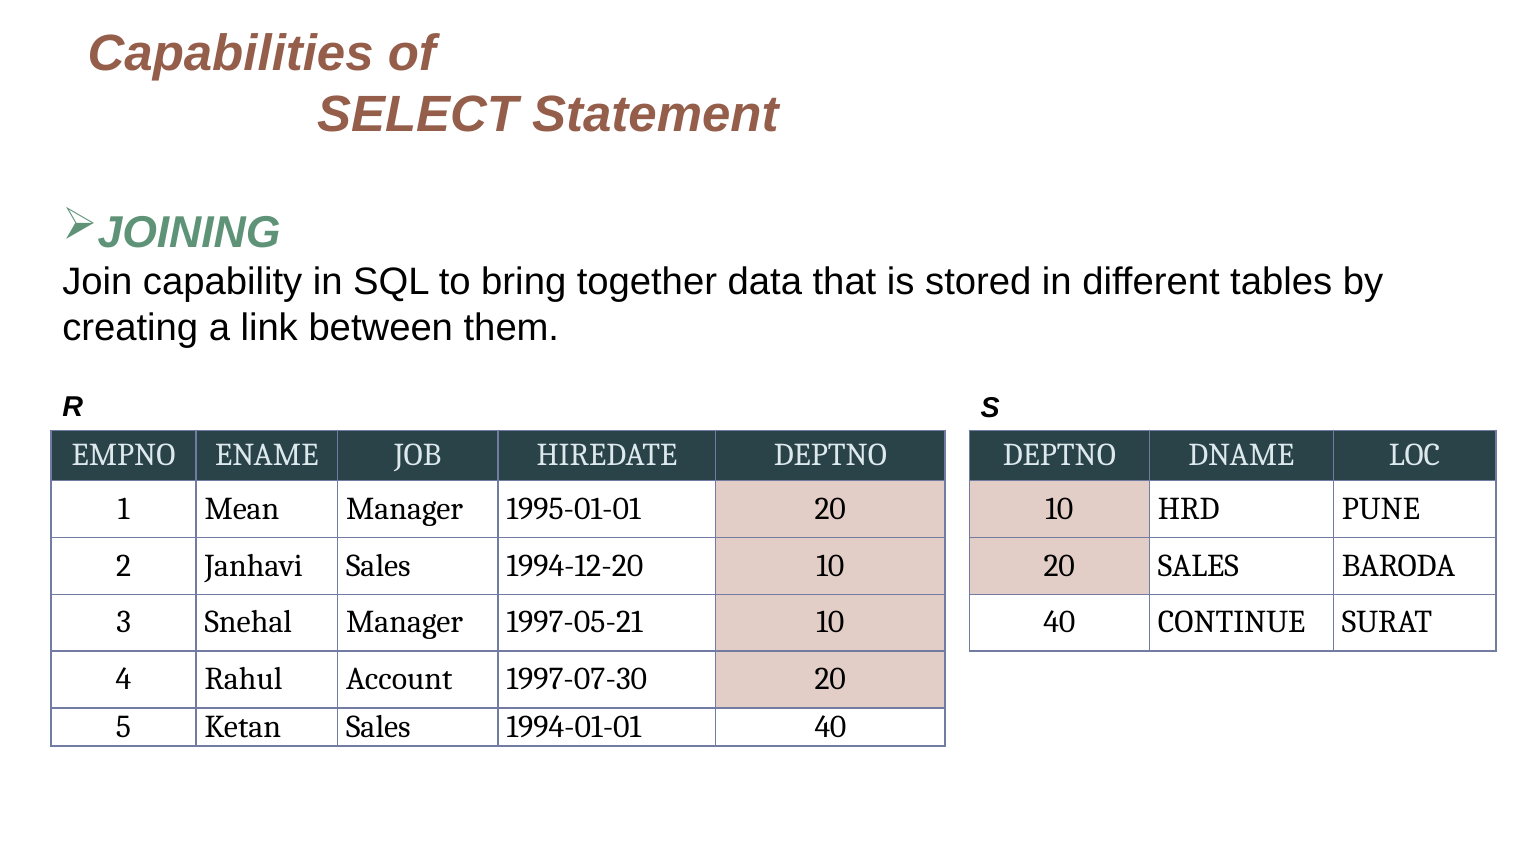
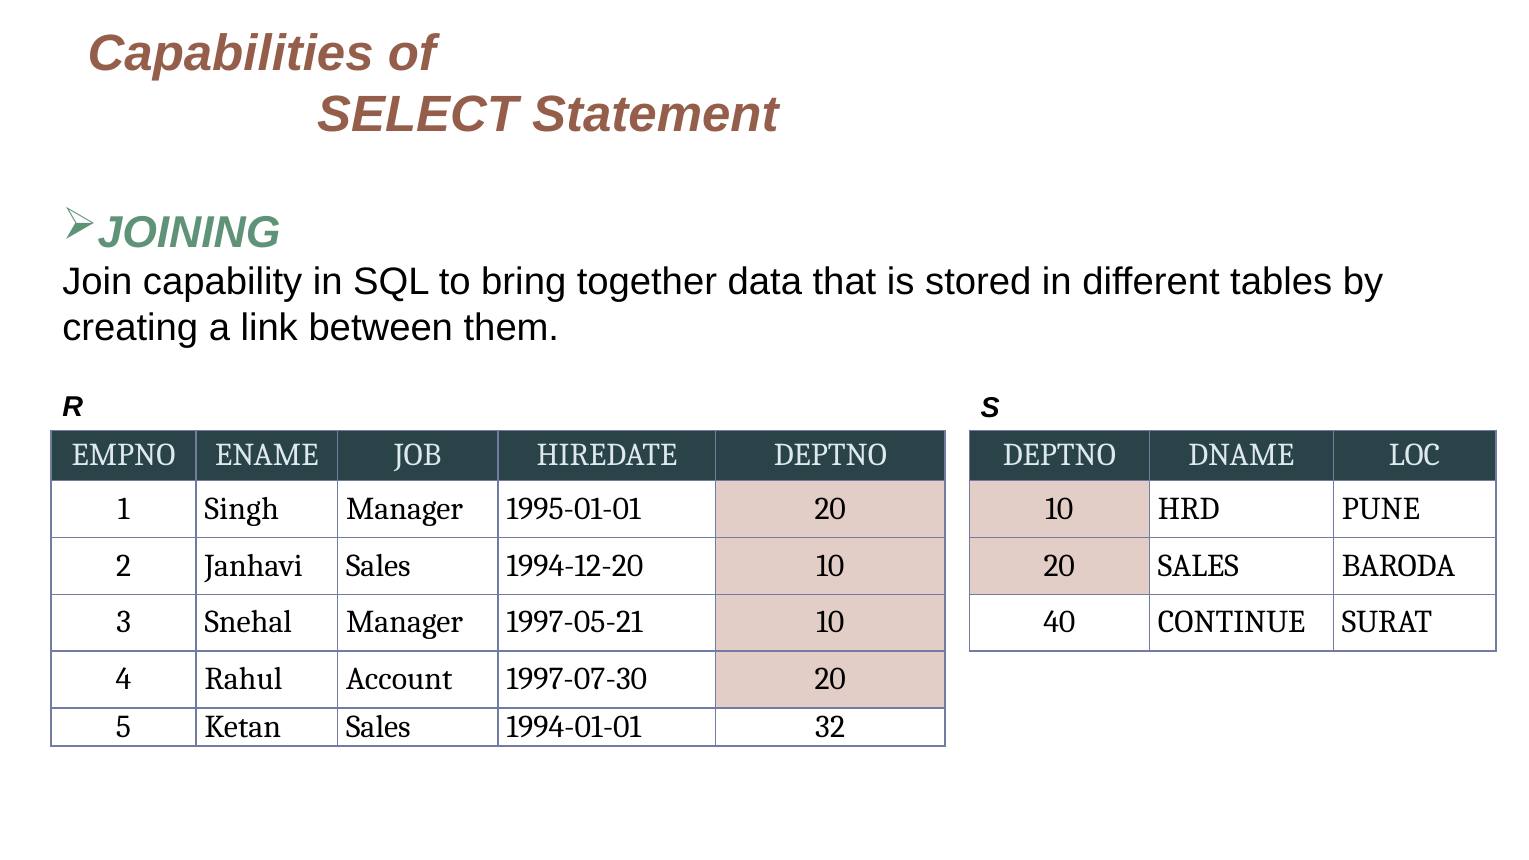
Mean: Mean -> Singh (242, 509)
1994-01-01 40: 40 -> 32 (830, 727)
